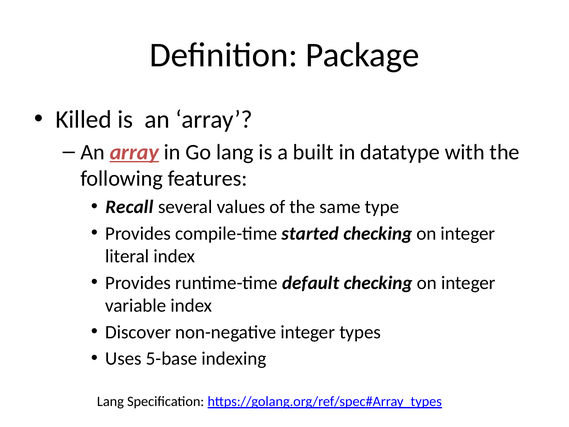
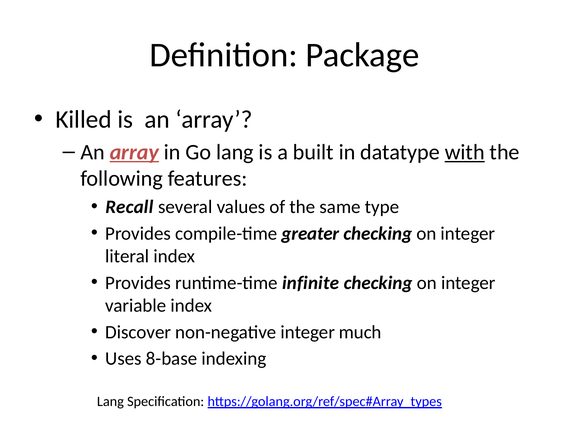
with underline: none -> present (465, 152)
started: started -> greater (310, 233)
default: default -> infinite (311, 283)
types: types -> much (360, 332)
5-base: 5-base -> 8-base (172, 358)
